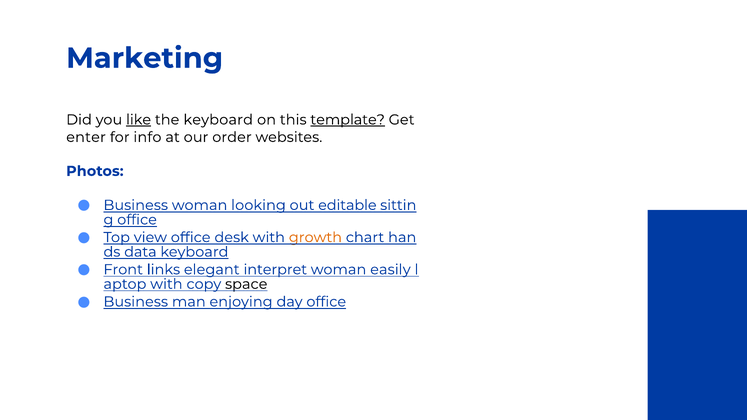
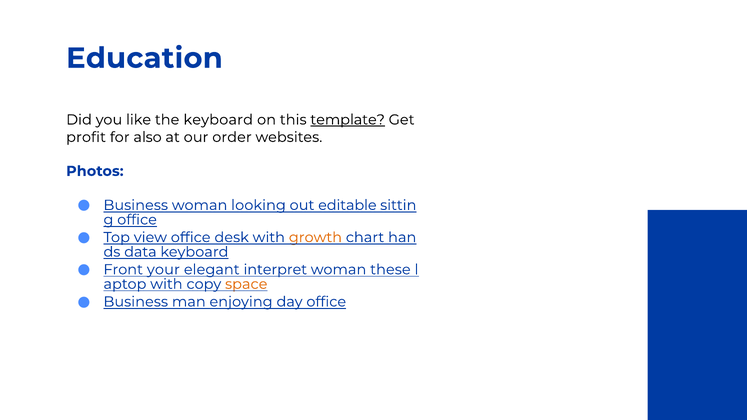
Marketing: Marketing -> Education (144, 58)
like underline: present -> none (139, 120)
enter: enter -> profit (86, 137)
info: info -> also (148, 137)
links: links -> your (163, 270)
easily: easily -> these (390, 270)
space colour: black -> orange (246, 284)
